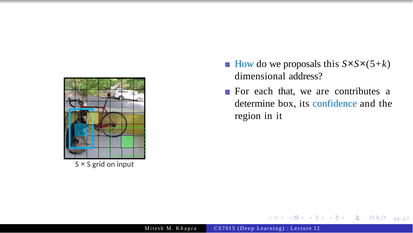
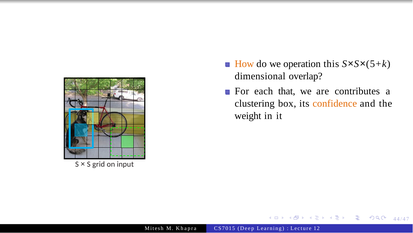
How colour: blue -> orange (244, 64)
proposals: proposals -> operation (302, 64)
address: address -> overlap (306, 76)
determine: determine -> clustering (255, 103)
confidence colour: blue -> orange (335, 103)
region: region -> weight (248, 115)
